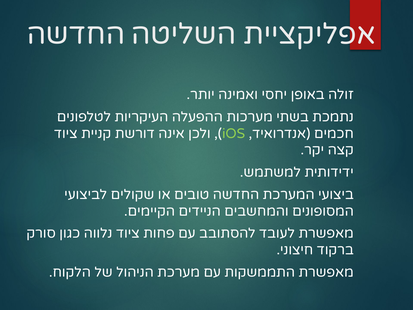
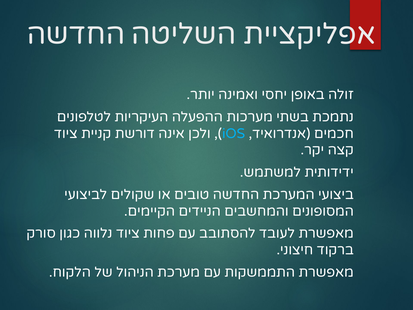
iOS colour: light green -> light blue (234, 133)
